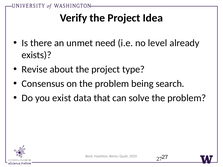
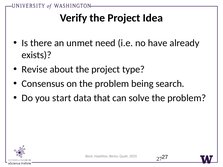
level: level -> have (158, 43)
exist: exist -> start (62, 98)
